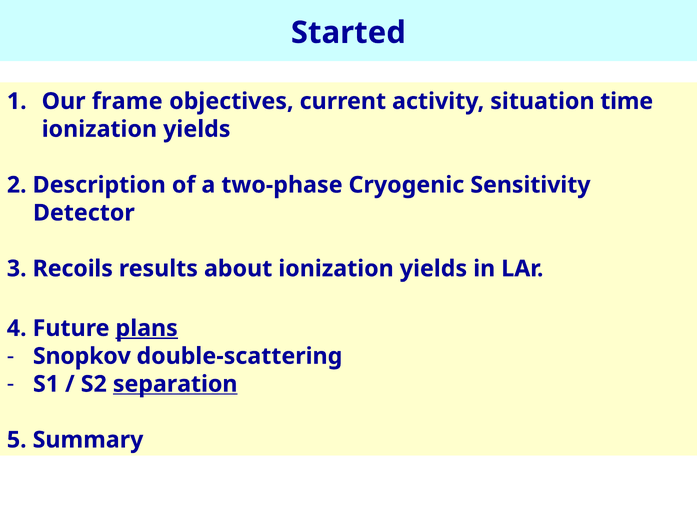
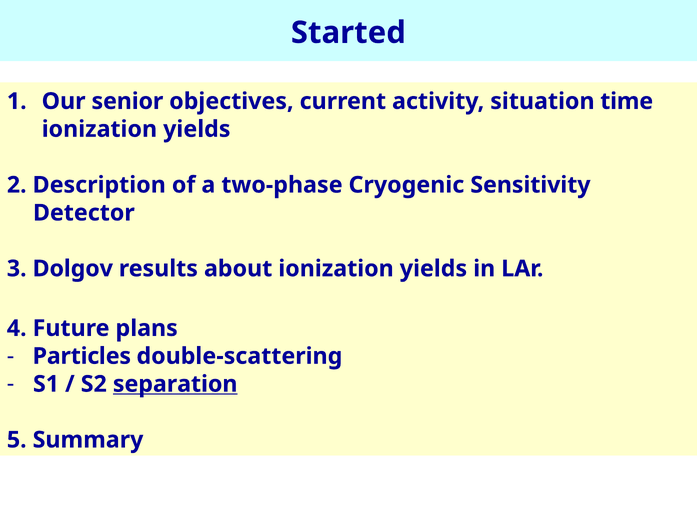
frame: frame -> senior (127, 101)
Recoils: Recoils -> Dolgov (73, 268)
plans underline: present -> none (147, 328)
Snopkov: Snopkov -> Particles (82, 356)
